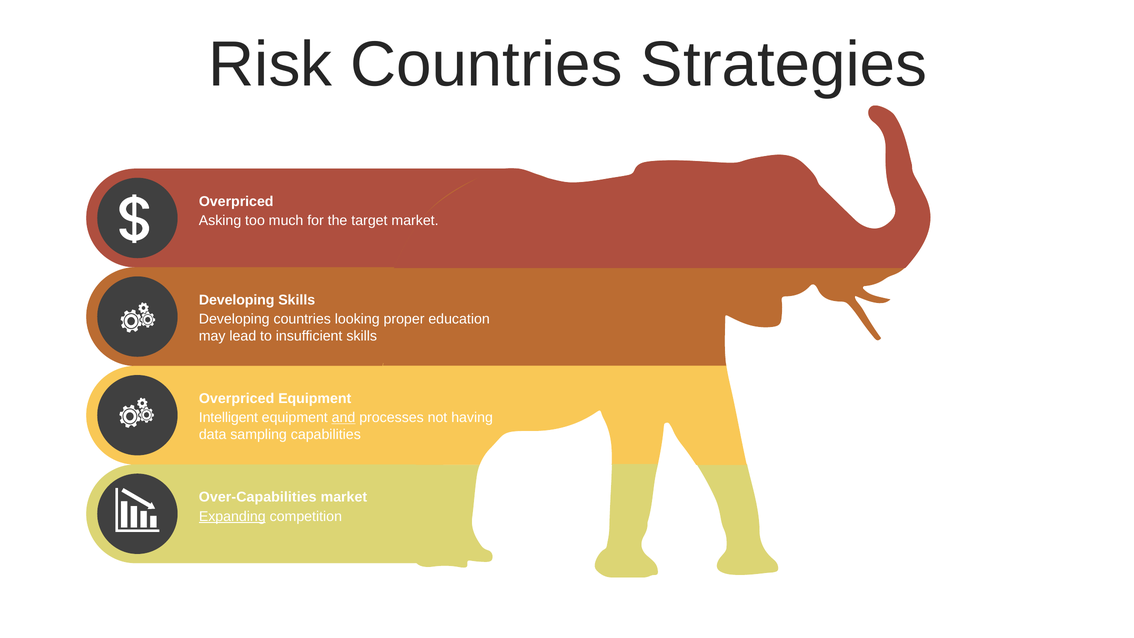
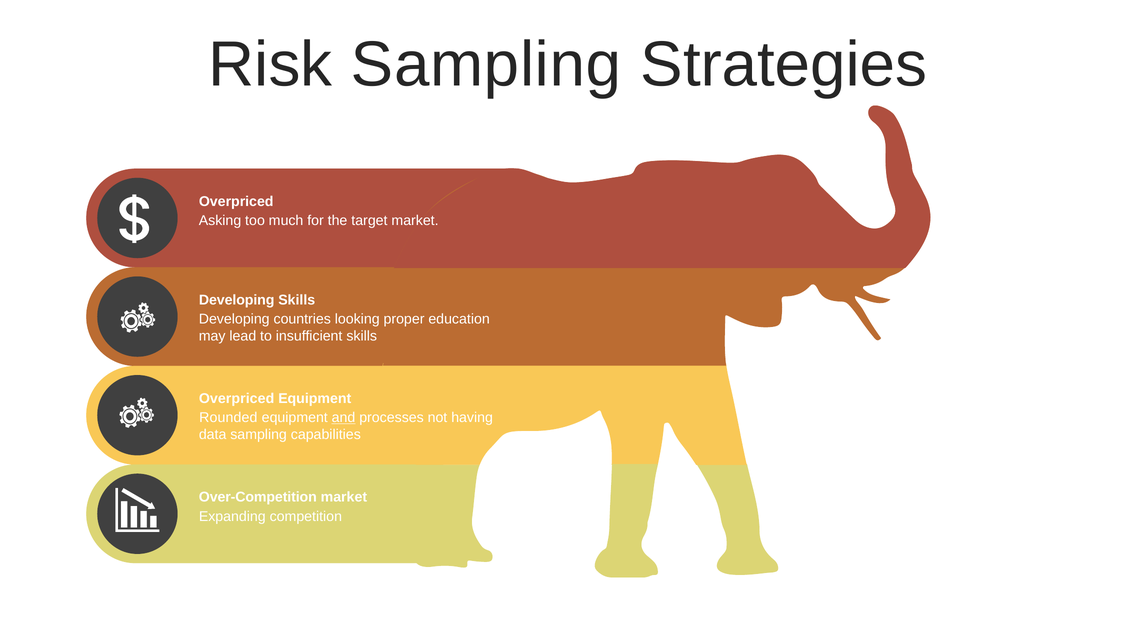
Risk Countries: Countries -> Sampling (486, 65)
Intelligent: Intelligent -> Rounded (228, 418)
Over-Capabilities: Over-Capabilities -> Over-Competition (258, 497)
Expanding underline: present -> none (232, 516)
